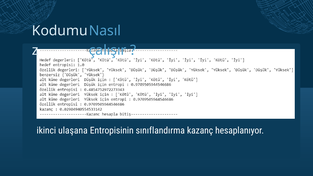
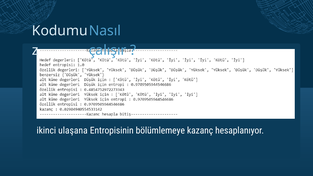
sınıflandırma: sınıflandırma -> bölümlemeye (160, 131)
